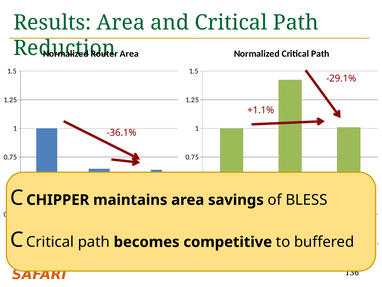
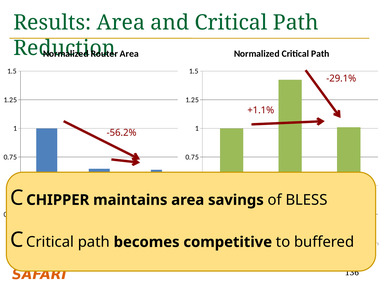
-36.1%: -36.1% -> -56.2% (122, 132)
